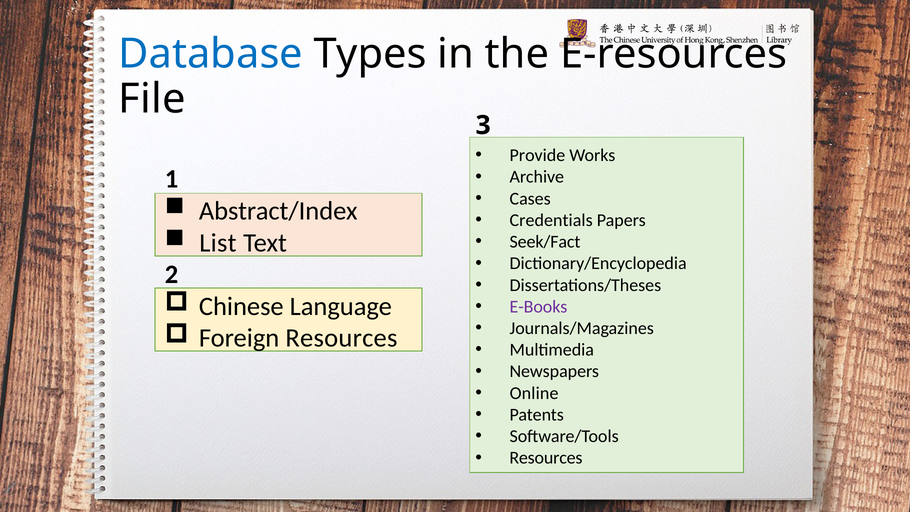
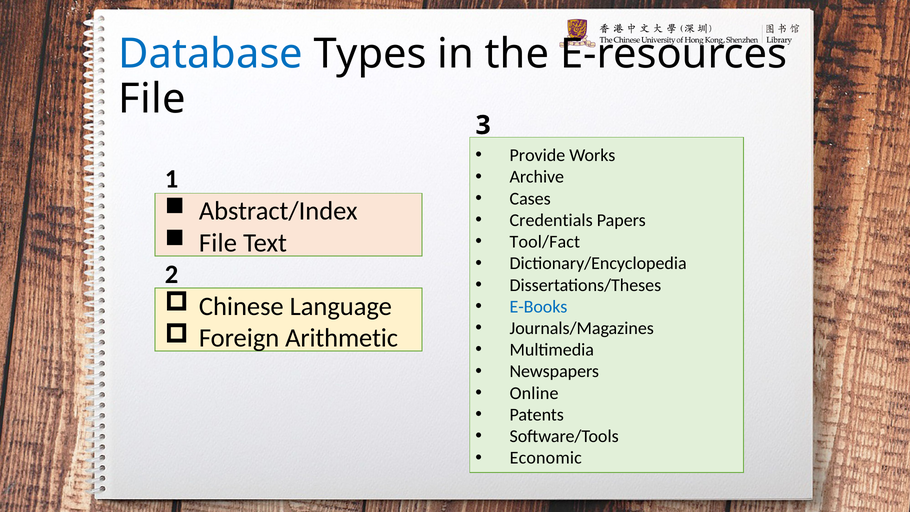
List: List -> File (218, 243)
Seek/Fact: Seek/Fact -> Tool/Fact (545, 242)
E-Books colour: purple -> blue (538, 307)
Foreign Resources: Resources -> Arithmetic (342, 338)
Resources: Resources -> Economic (546, 458)
